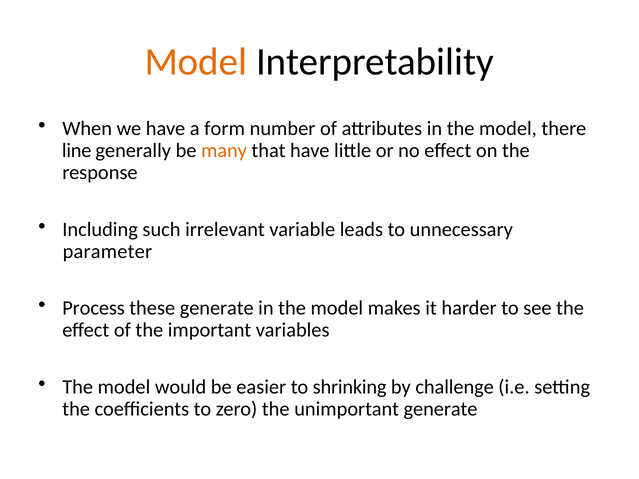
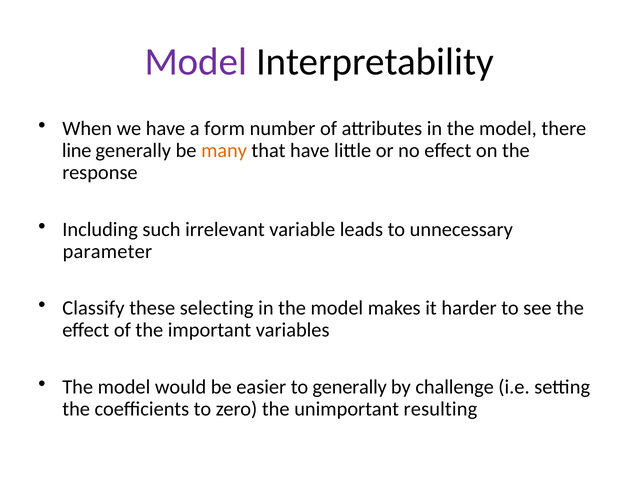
Model colour: orange -> purple (196, 62)
Process: Process -> Classify (93, 308)
these generate: generate -> selecting (217, 308)
to shrinking: shrinking -> generally (350, 387)
unimportant generate: generate -> resulting (440, 409)
